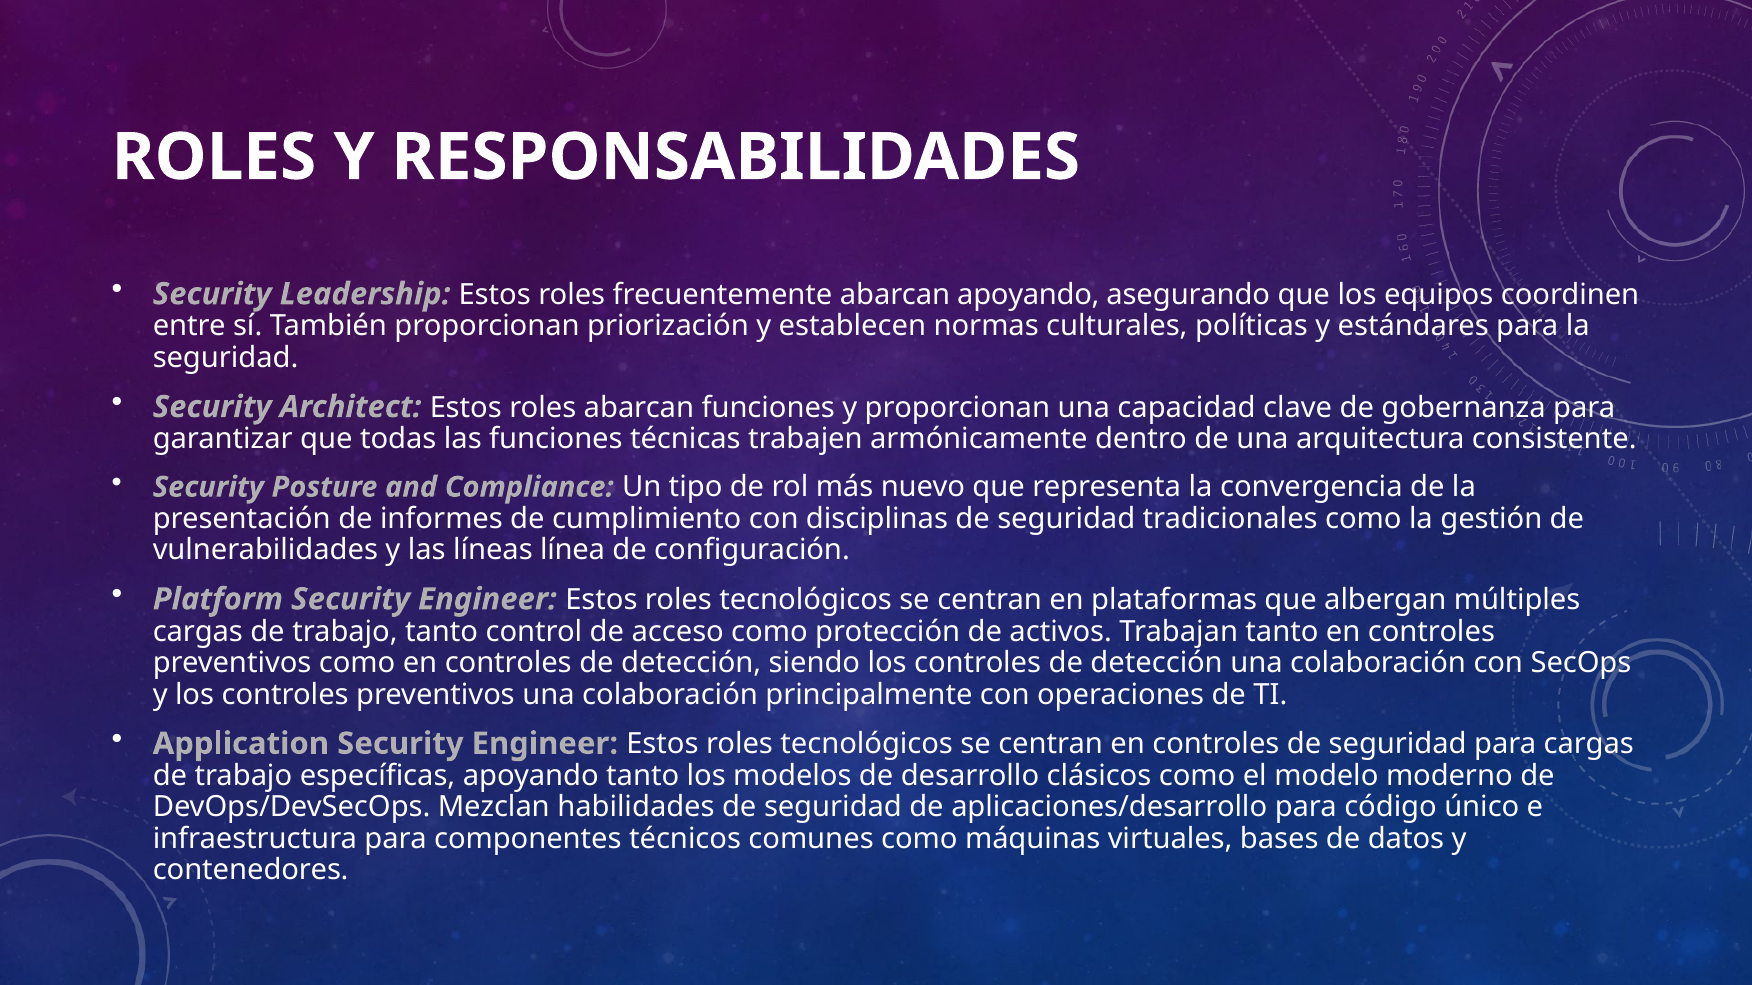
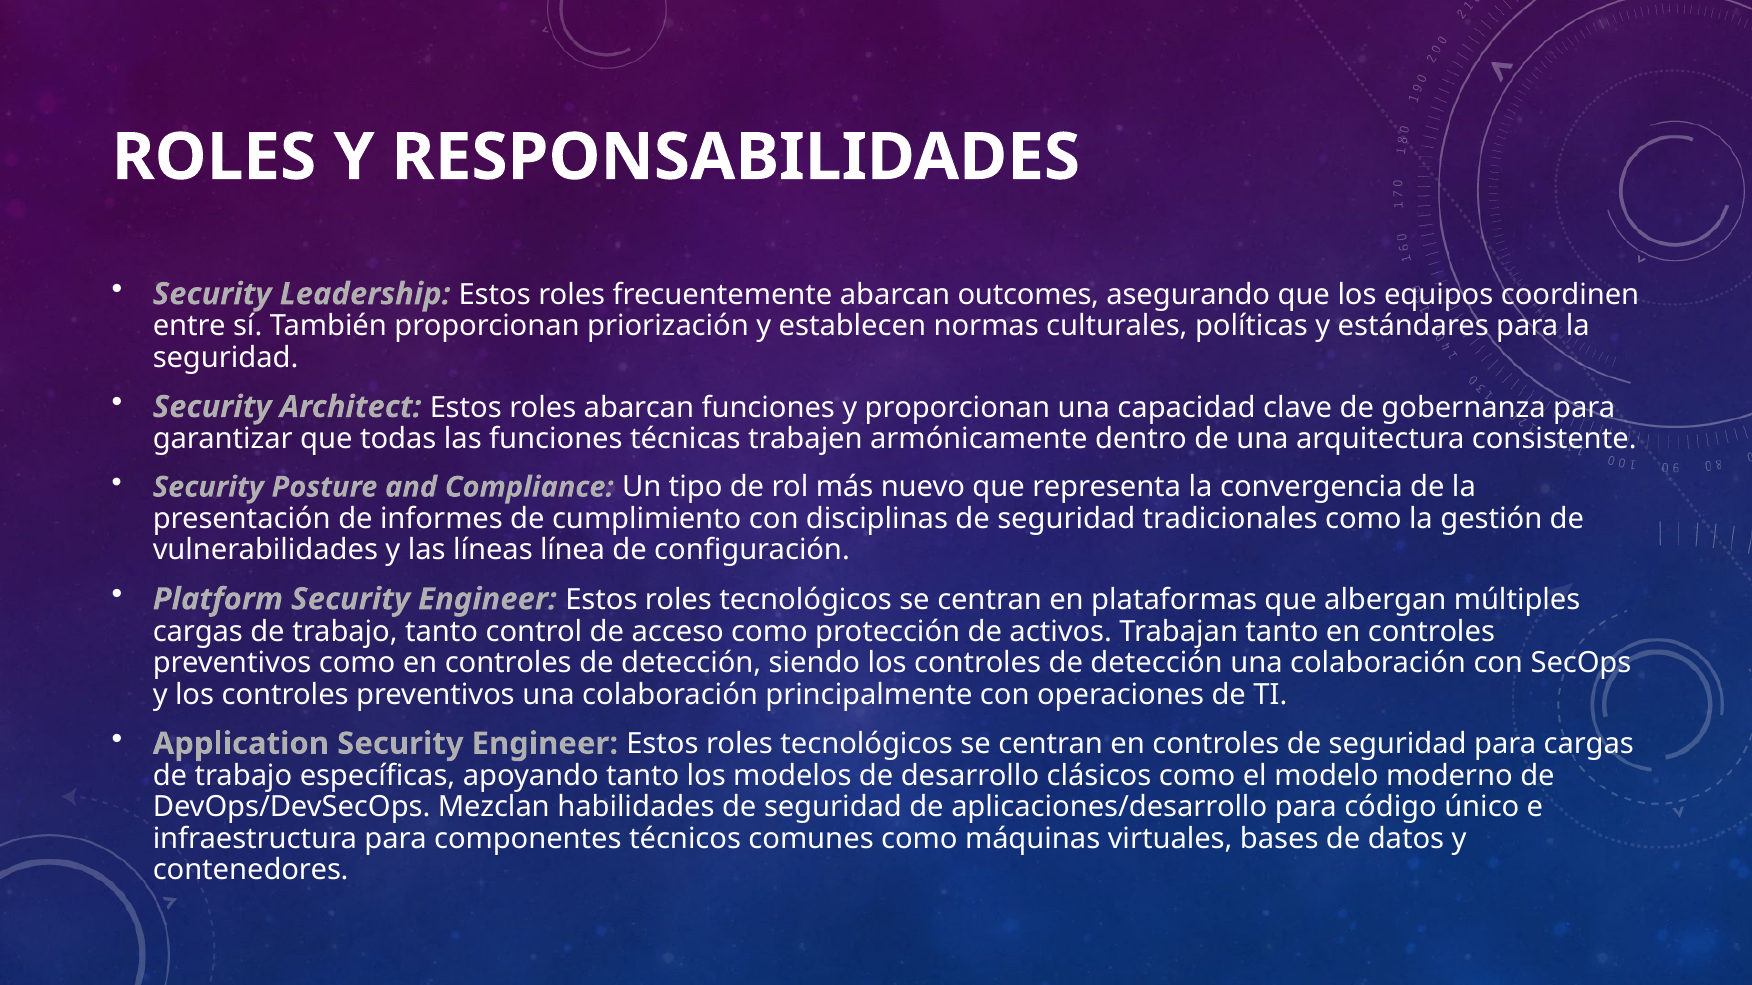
abarcan apoyando: apoyando -> outcomes (1028, 295)
